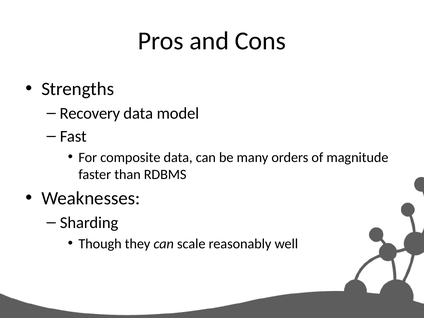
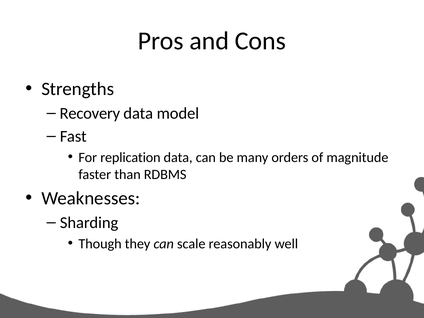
composite: composite -> replication (130, 157)
